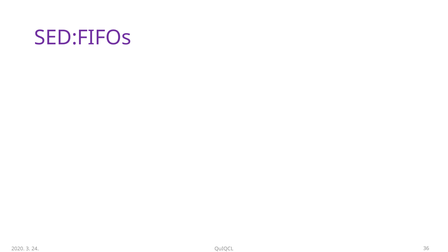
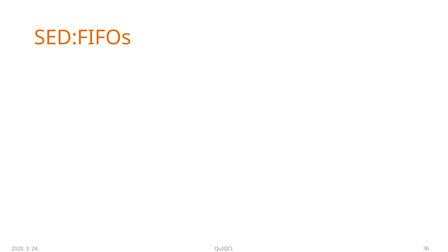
SED:FIFOs colour: purple -> orange (83, 38)
